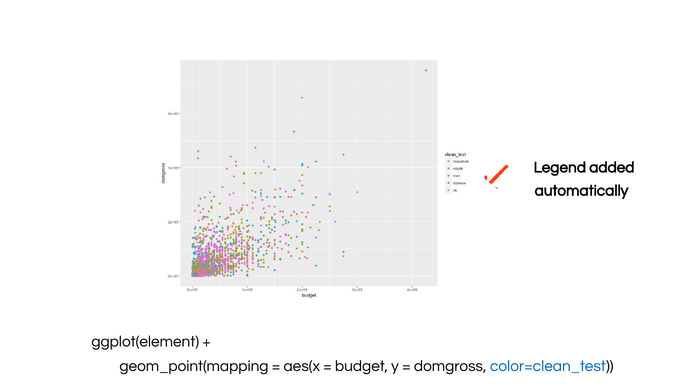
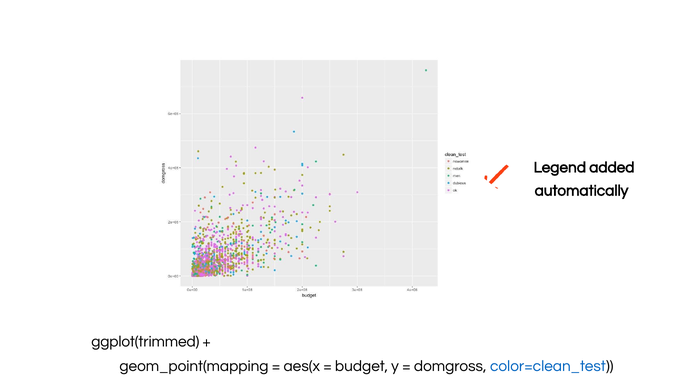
ggplot(element: ggplot(element -> ggplot(trimmed (145, 341)
